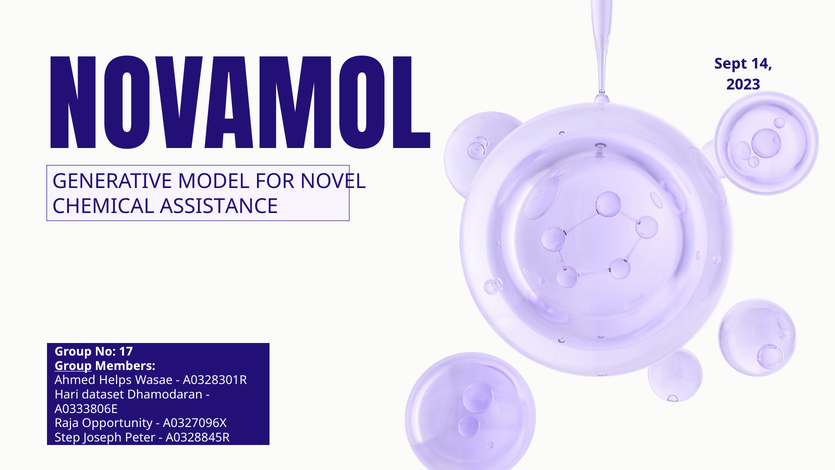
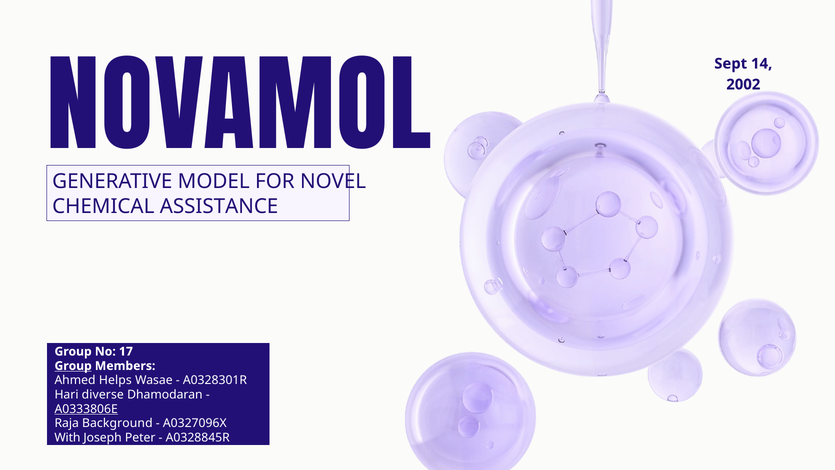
2023: 2023 -> 2002 (743, 84)
dataset: dataset -> diverse (103, 394)
A0333806E underline: none -> present (86, 409)
Opportunity: Opportunity -> Background (117, 423)
Step: Step -> With (67, 438)
